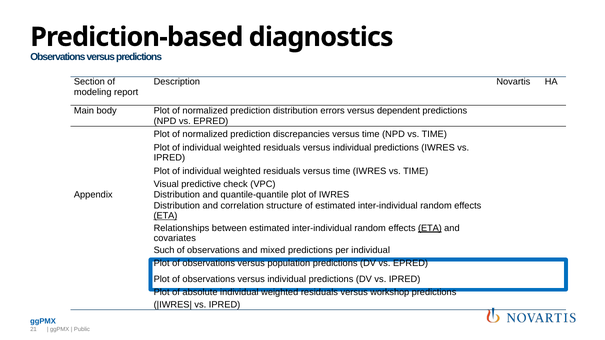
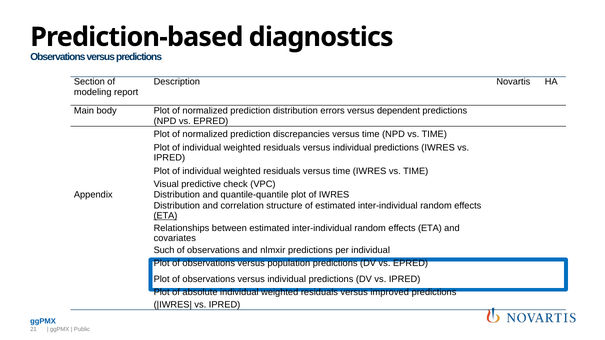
ETA underline: present -> none (430, 228)
mixed: mixed -> nlmxir (273, 250)
workshop: workshop -> improved (390, 292)
